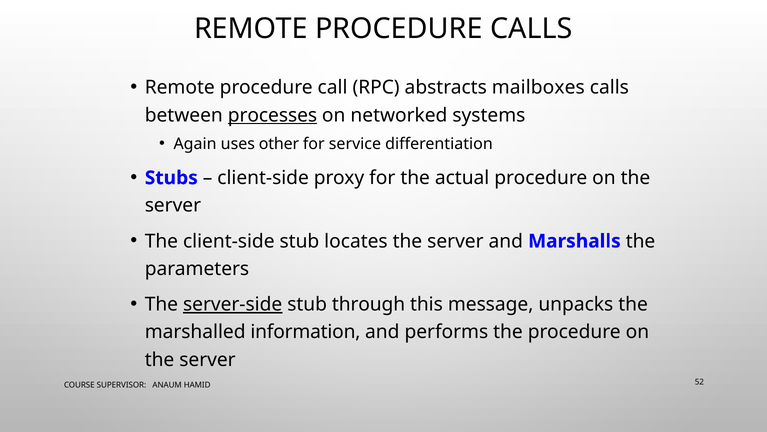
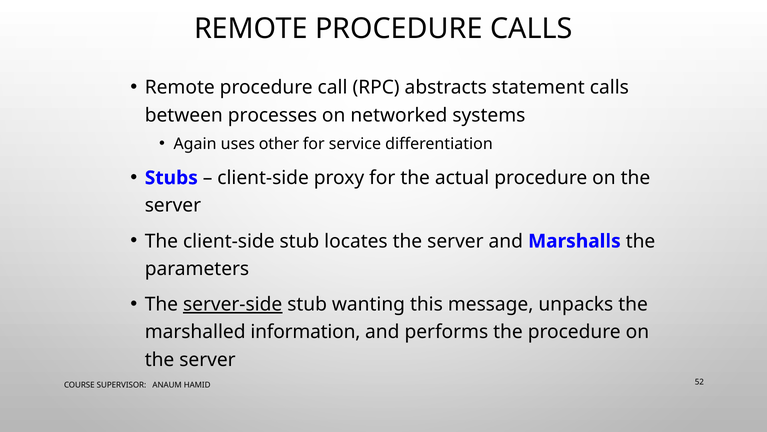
mailboxes: mailboxes -> statement (538, 87)
processes underline: present -> none (272, 115)
through: through -> wanting (368, 304)
